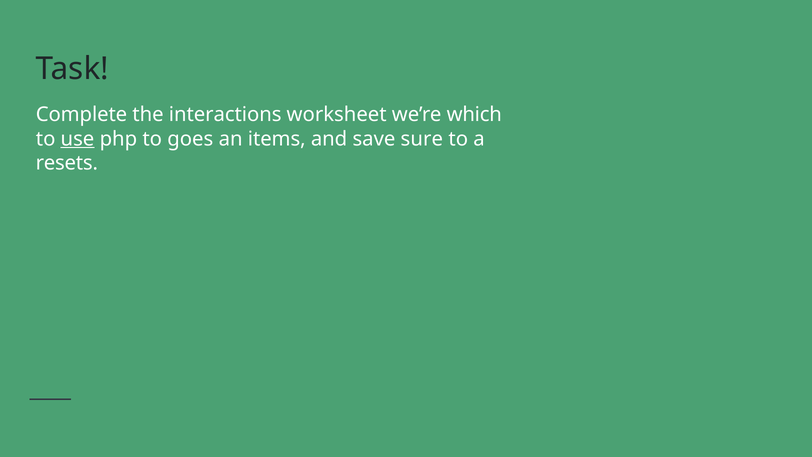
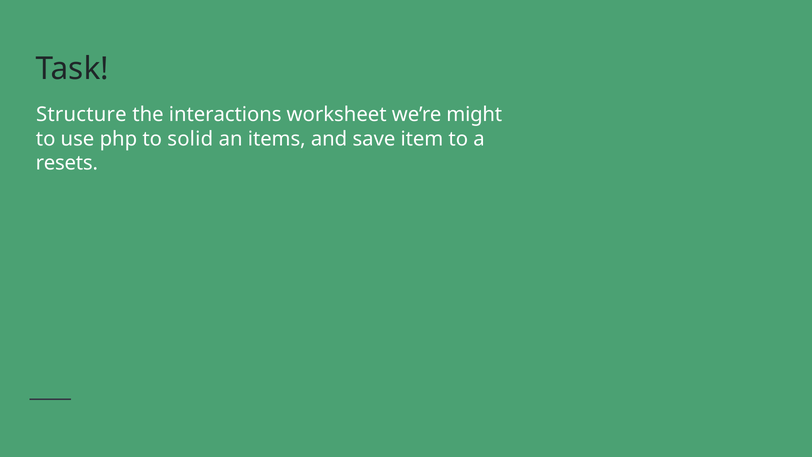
Complete: Complete -> Structure (81, 114)
which: which -> might (474, 114)
use underline: present -> none (77, 139)
goes: goes -> solid (190, 139)
sure: sure -> item (422, 139)
